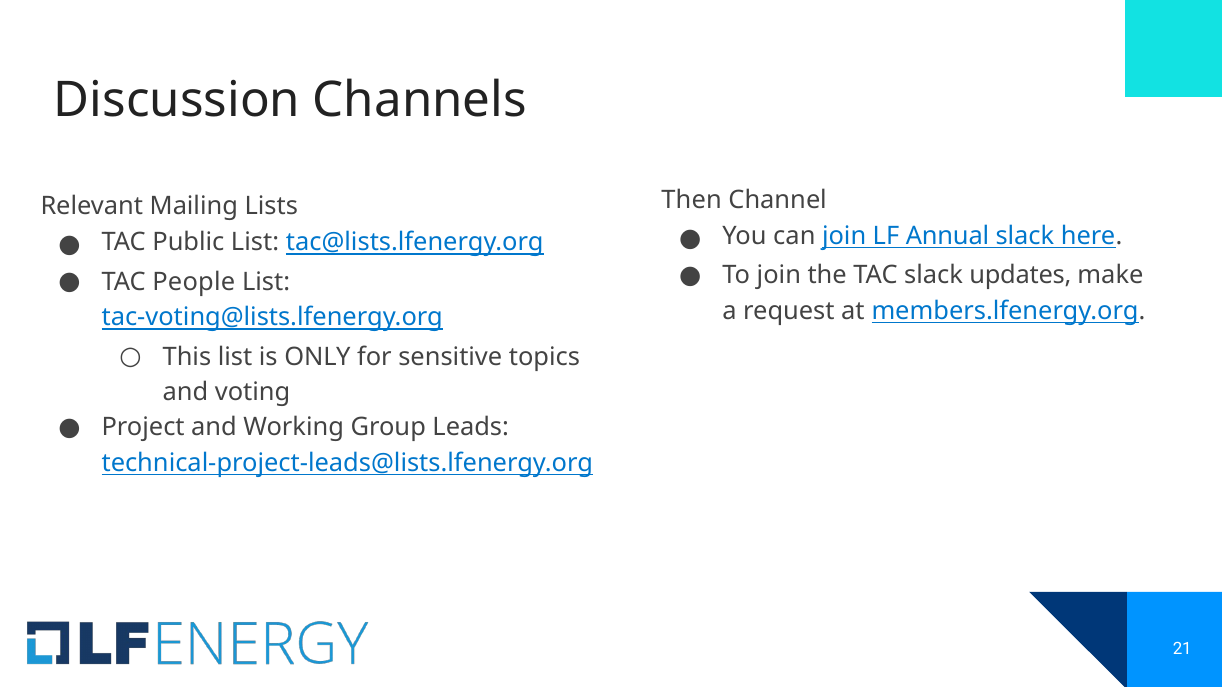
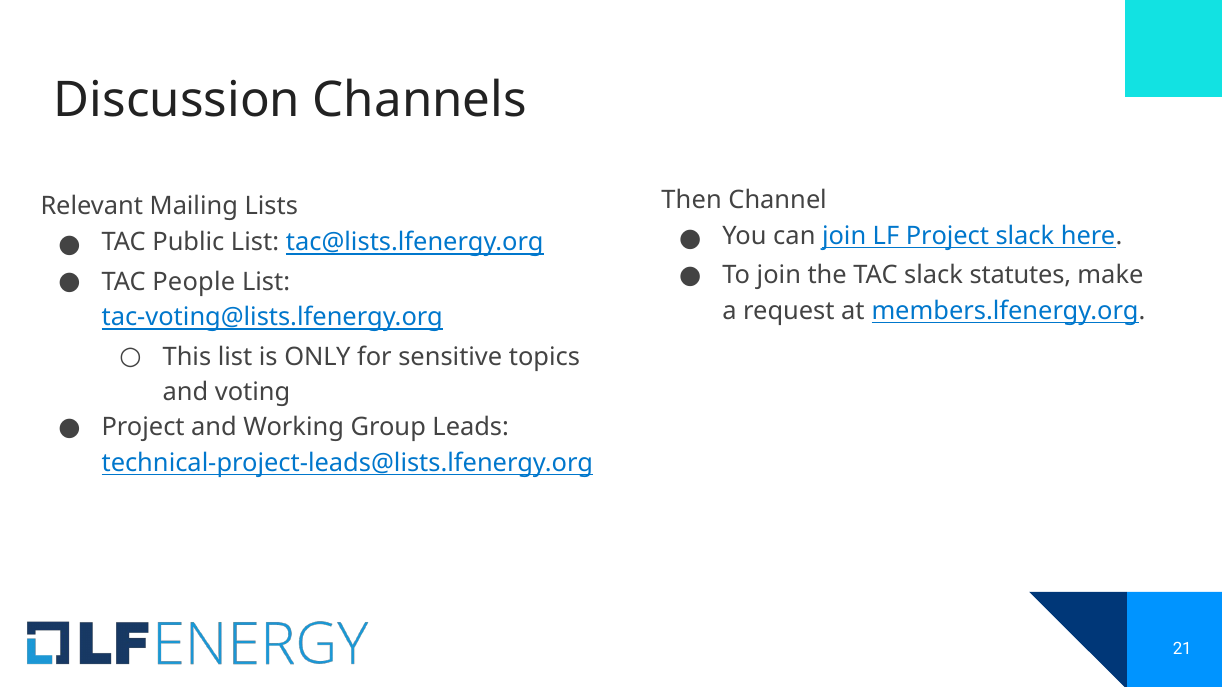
LF Annual: Annual -> Project (947, 236)
updates: updates -> statutes (1020, 275)
